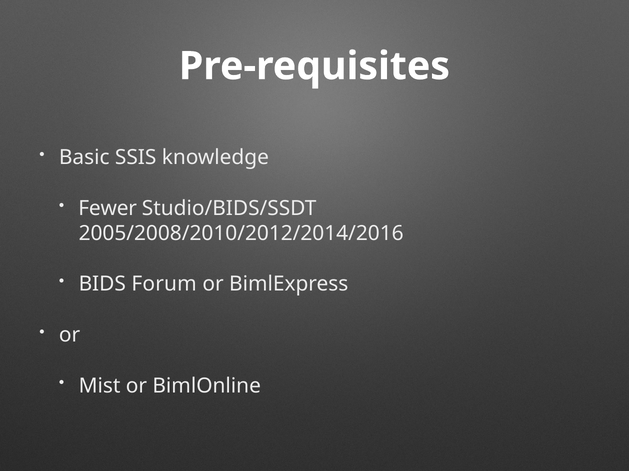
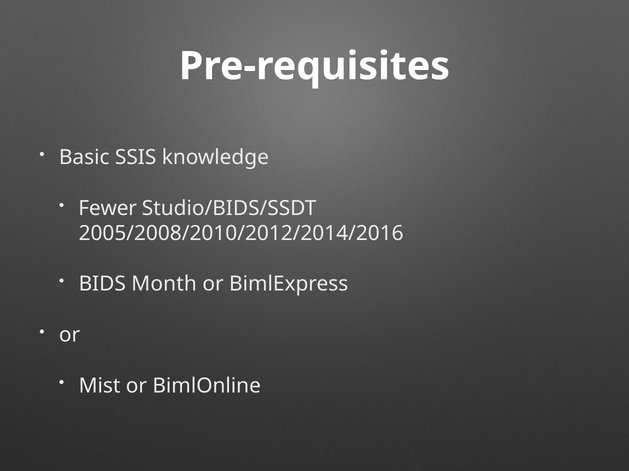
Forum: Forum -> Month (164, 285)
